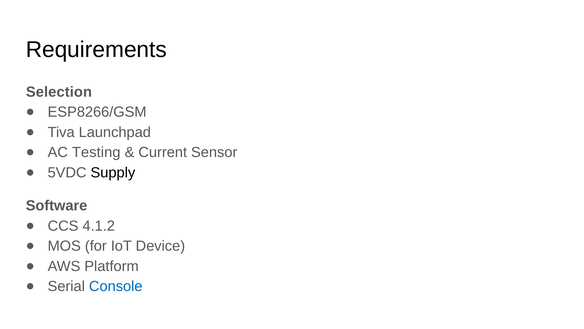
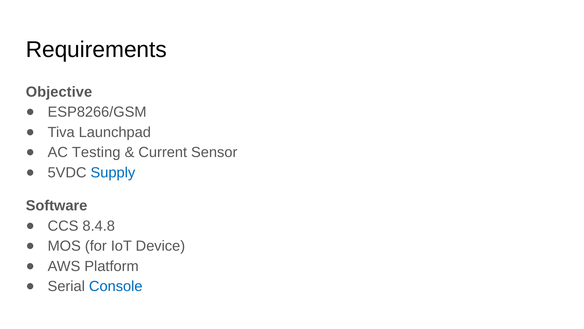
Selection: Selection -> Objective (59, 92)
Supply colour: black -> blue (113, 172)
4.1.2: 4.1.2 -> 8.4.8 (99, 226)
